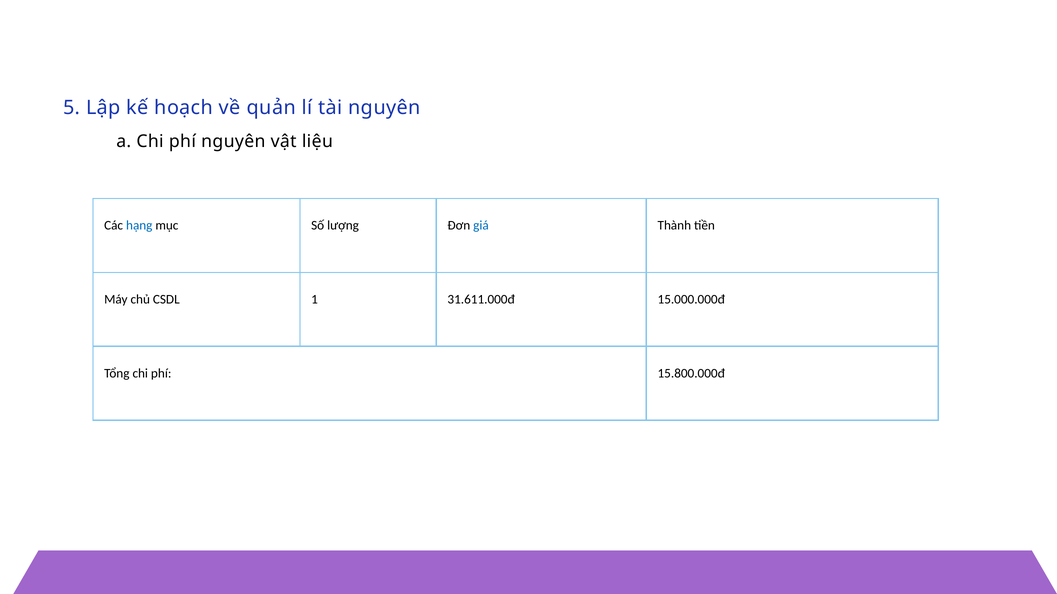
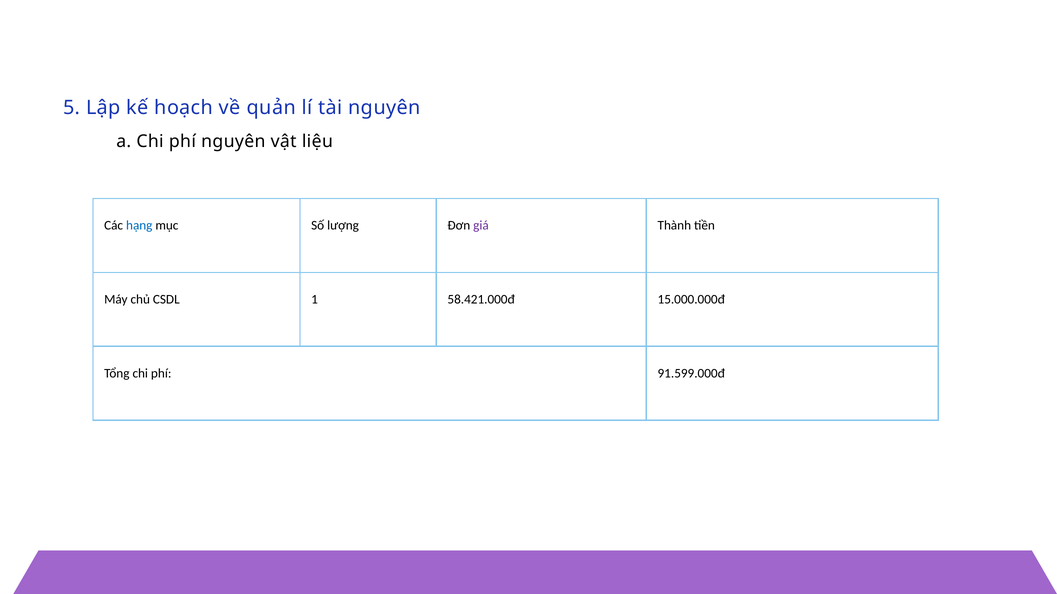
giá colour: blue -> purple (481, 226)
31.611.000đ: 31.611.000đ -> 58.421.000đ (481, 300)
15.800.000đ: 15.800.000đ -> 91.599.000đ (691, 374)
